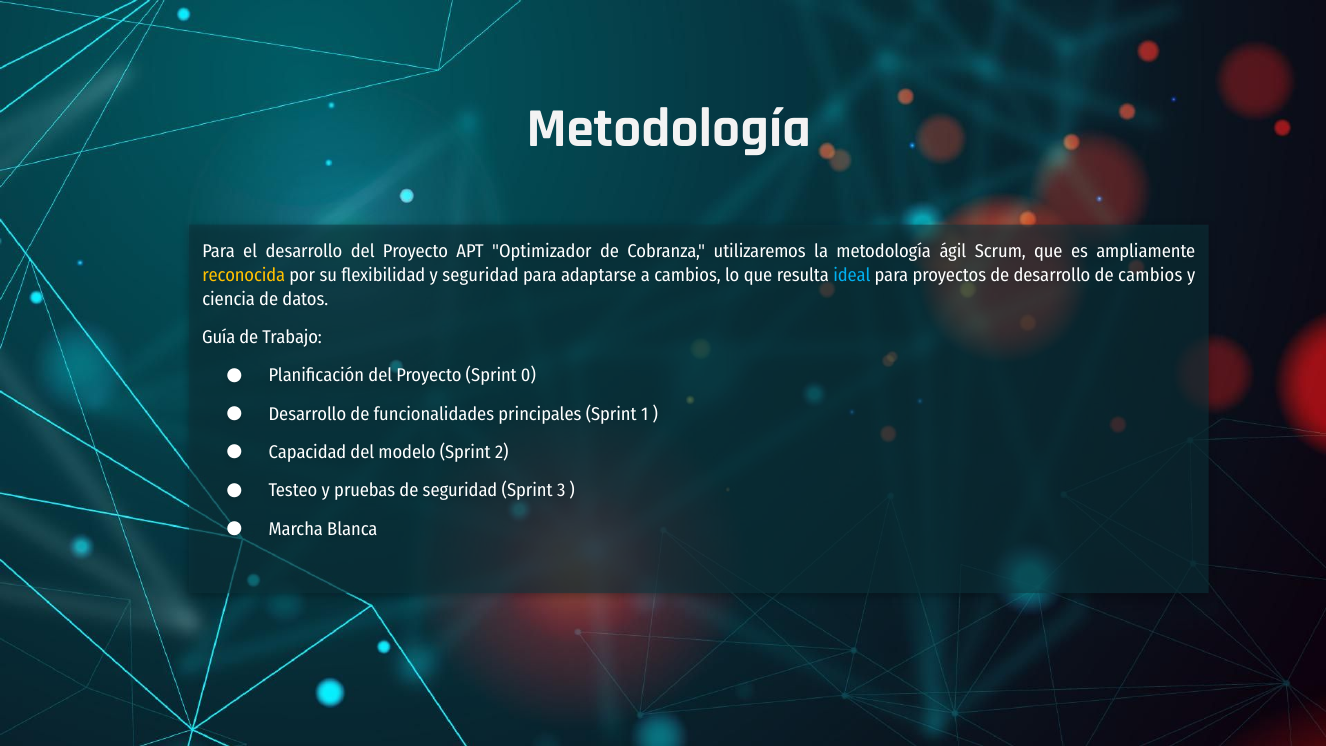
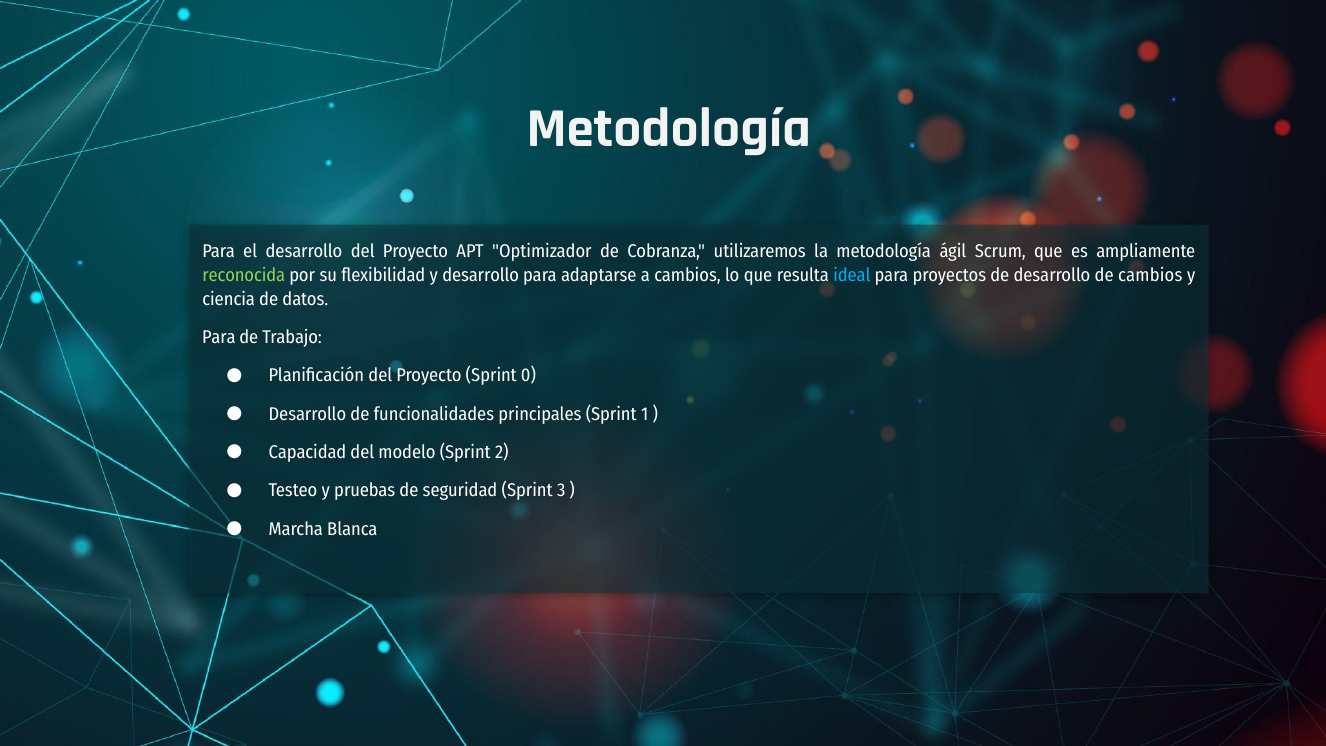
reconocida colour: yellow -> light green (244, 275)
y seguridad: seguridad -> desarrollo (481, 275)
Guía: Guía -> Para (219, 337)
